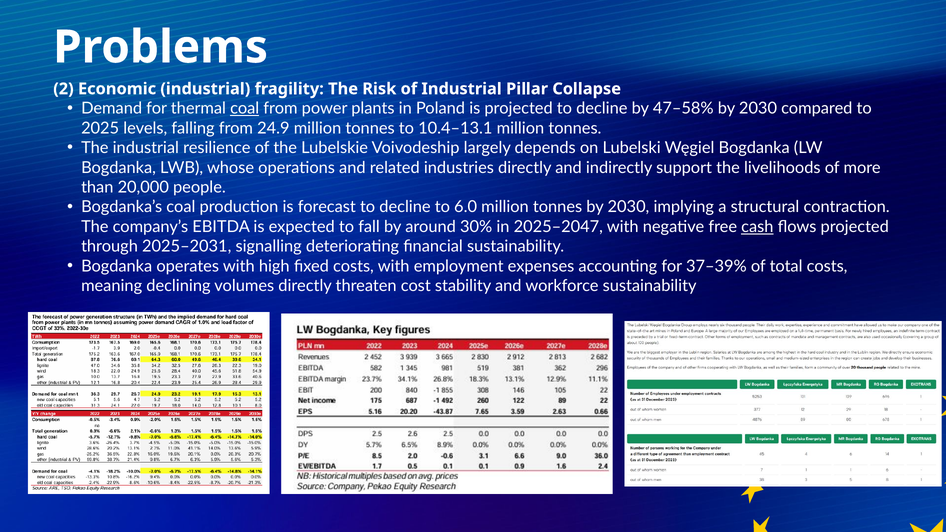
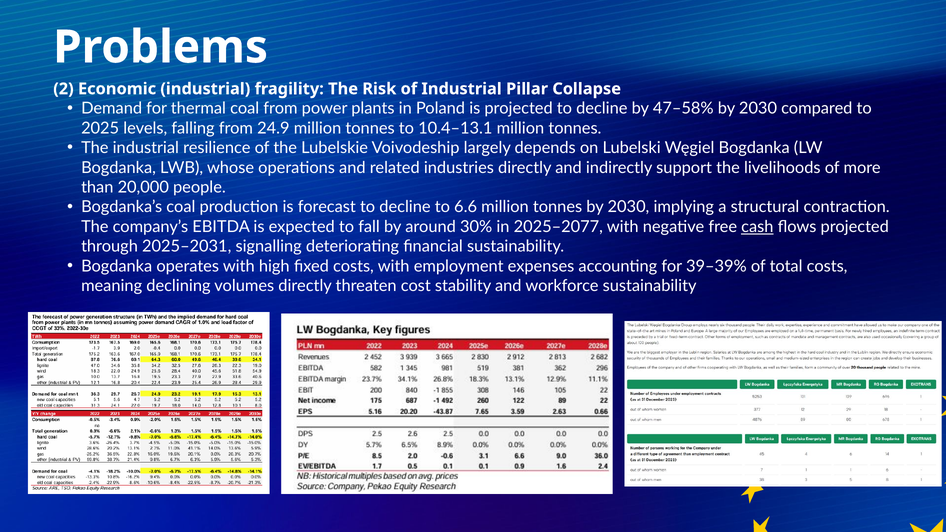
coal underline: present -> none (245, 109)
6.0: 6.0 -> 6.6 (466, 207)
2025–2047: 2025–2047 -> 2025–2077 (558, 227)
37–39%: 37–39% -> 39–39% (716, 266)
